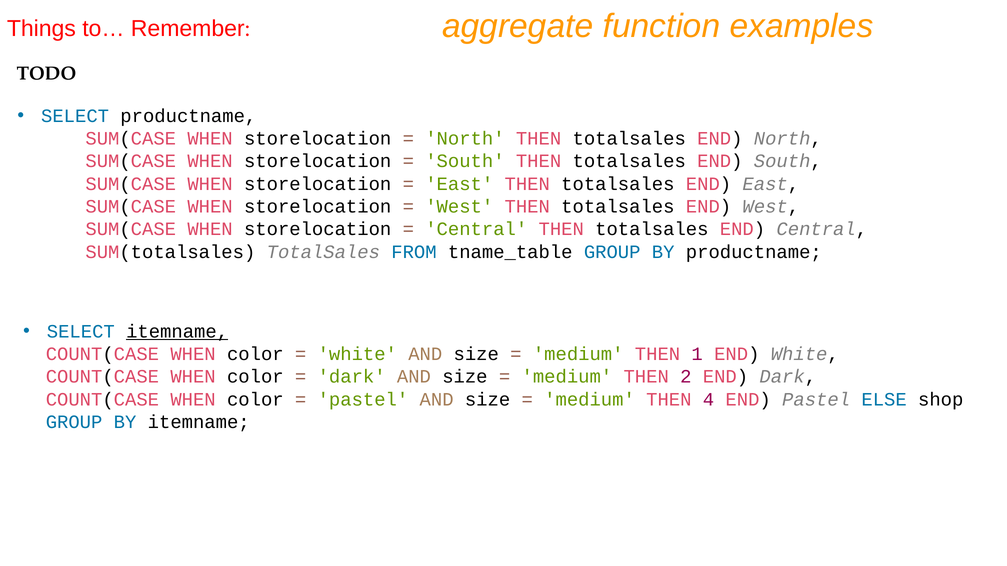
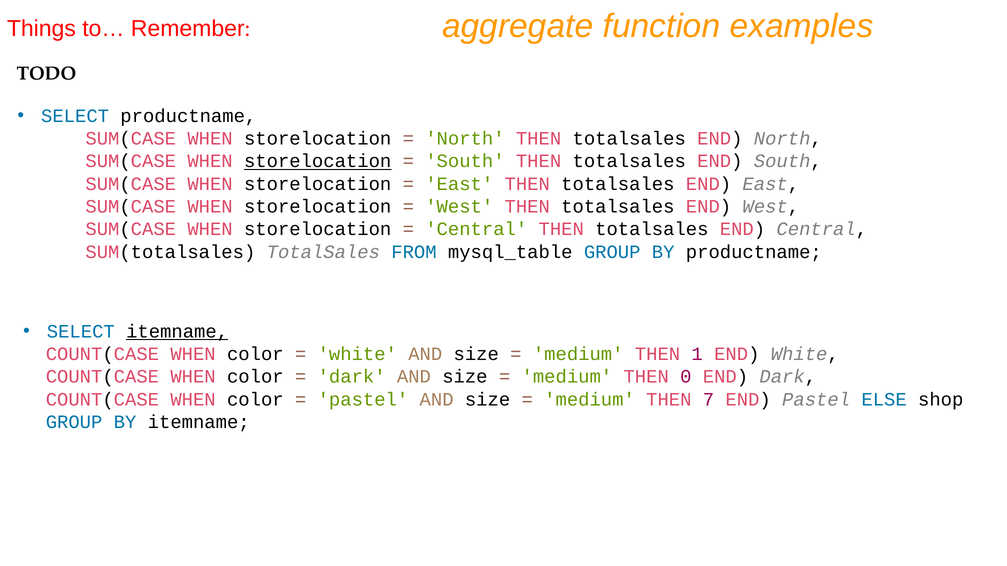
storelocation underline: none -> present (318, 161)
tname_table: tname_table -> mysql_table (510, 252)
2: 2 -> 0 (686, 377)
4: 4 -> 7 (708, 400)
